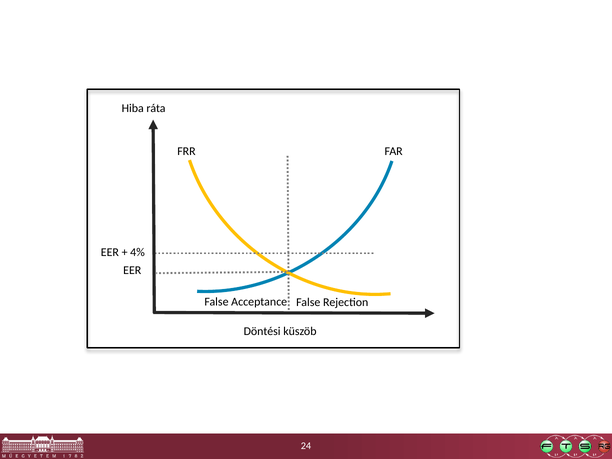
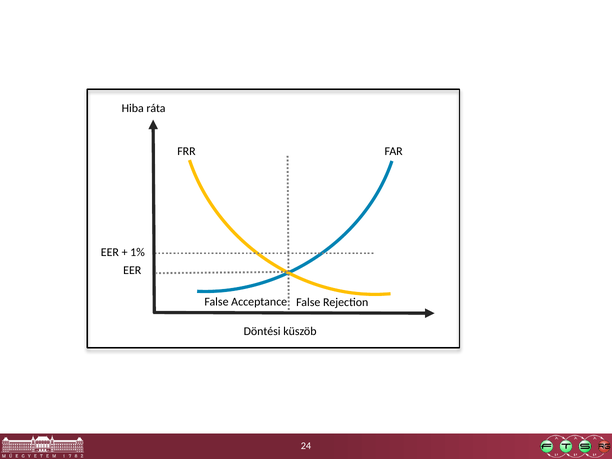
4%: 4% -> 1% (138, 252)
